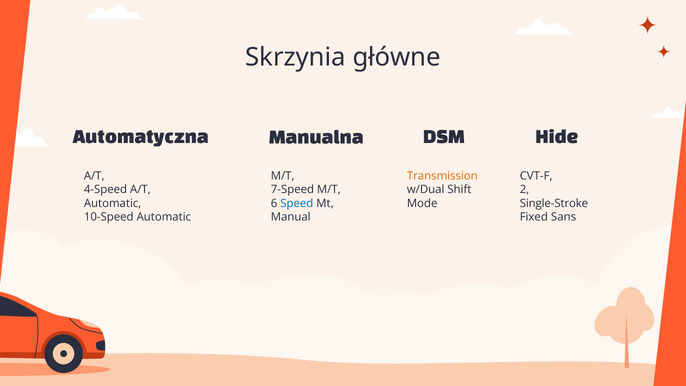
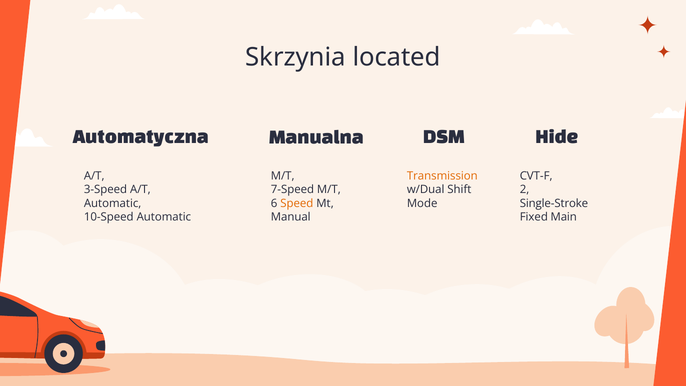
główne: główne -> located (397, 57)
4-Speed: 4-Speed -> 3-Speed (106, 189)
Speed colour: blue -> orange (297, 203)
Sans: Sans -> Main (564, 217)
